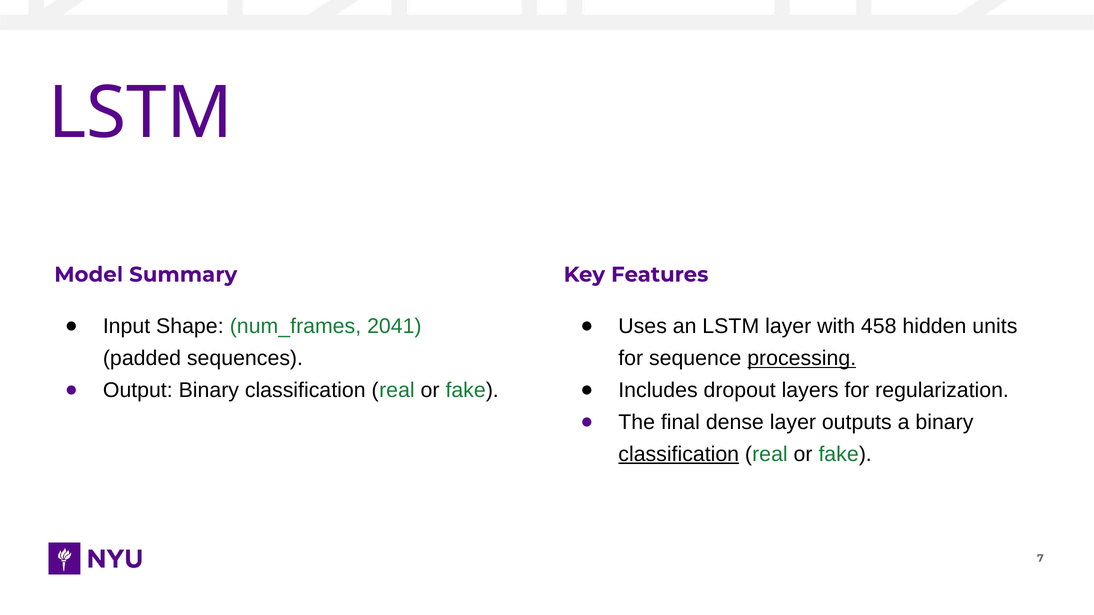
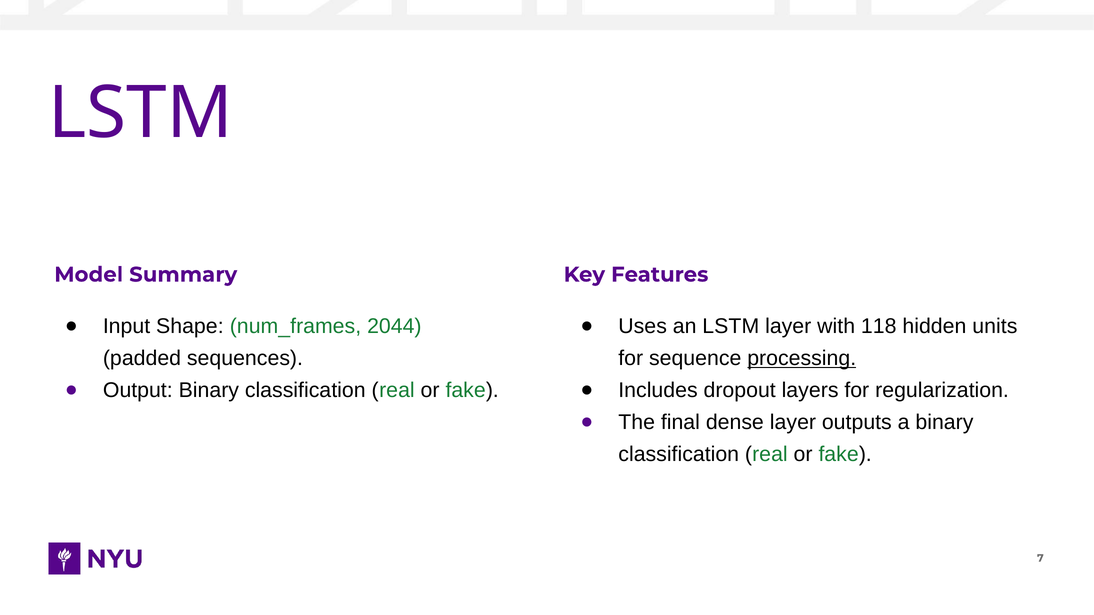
2041: 2041 -> 2044 (394, 327)
458: 458 -> 118 (879, 327)
classification underline: present -> none (679, 454)
